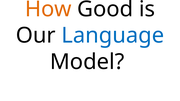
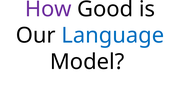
How colour: orange -> purple (48, 9)
